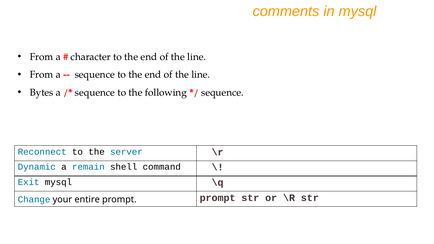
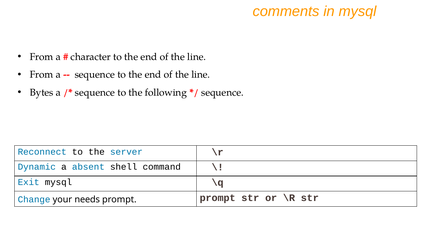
remain: remain -> absent (88, 167)
entire: entire -> needs (87, 200)
